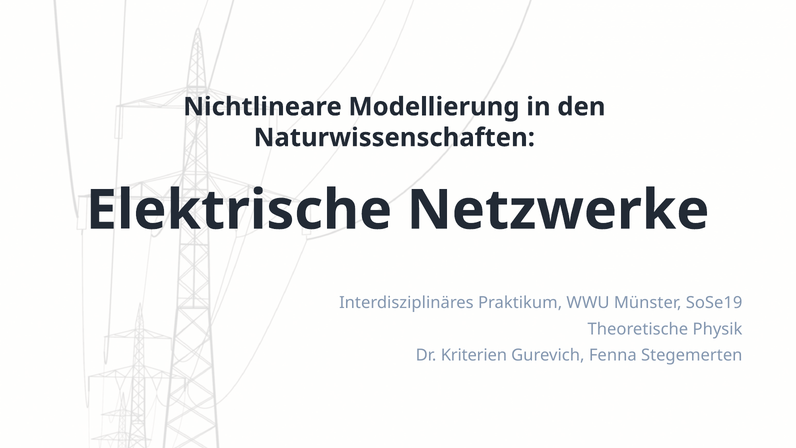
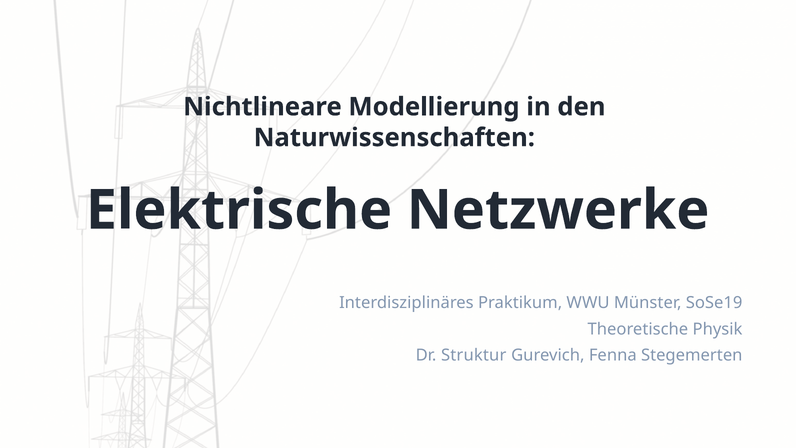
Kriterien: Kriterien -> Struktur (474, 355)
